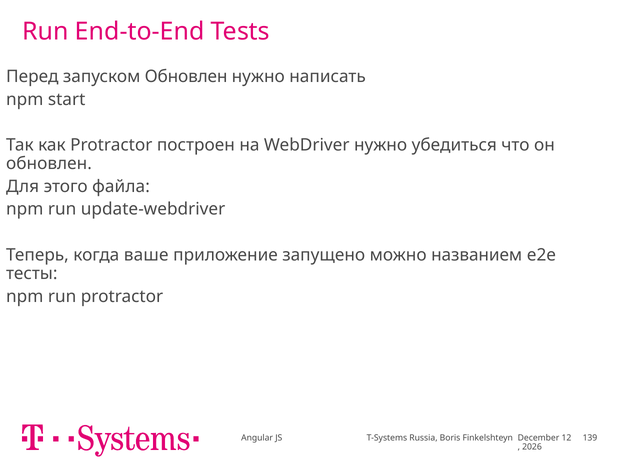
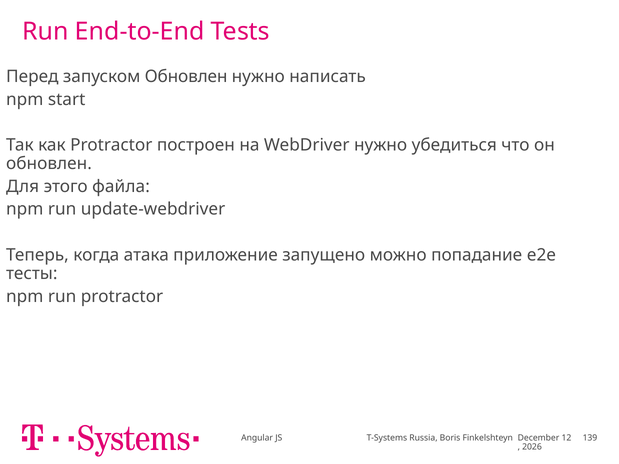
ваше: ваше -> атака (146, 255)
названием: названием -> попадание (477, 255)
